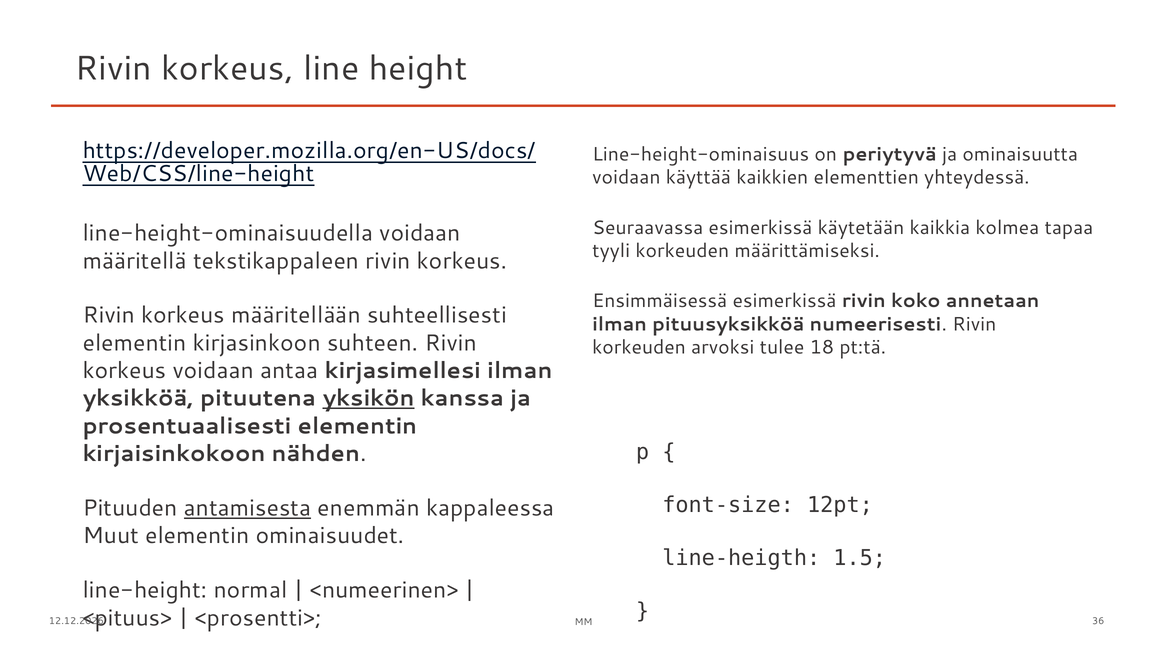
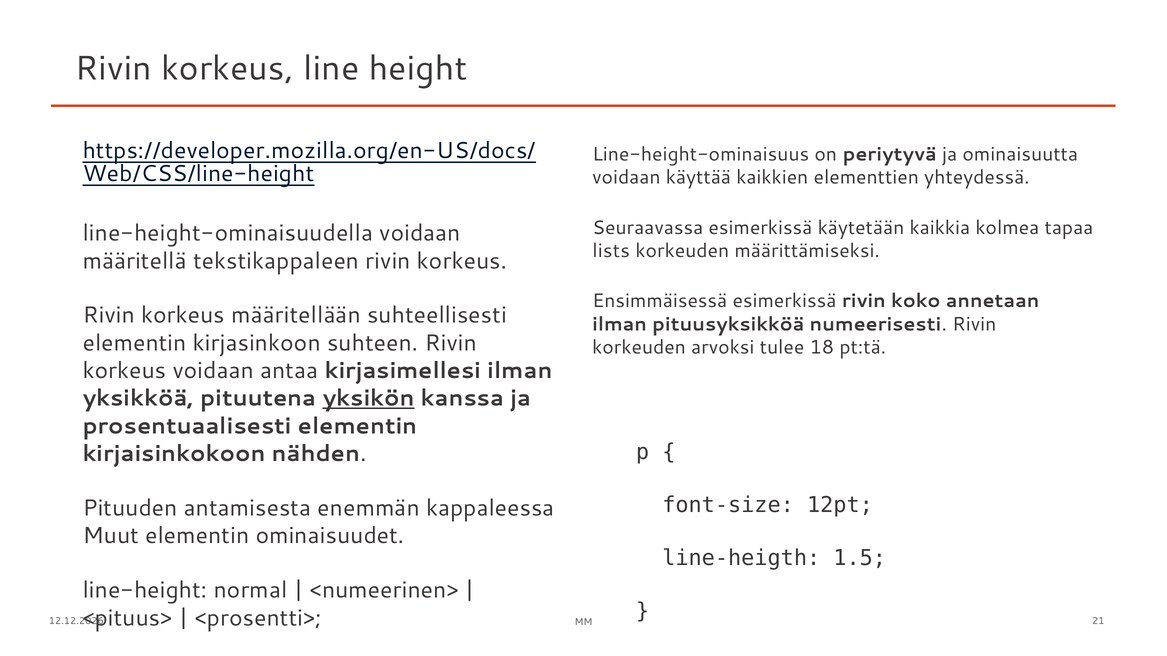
tyyli: tyyli -> lists (611, 251)
antamisesta underline: present -> none (248, 508)
36: 36 -> 21 (1098, 622)
